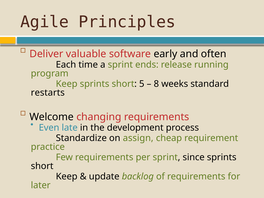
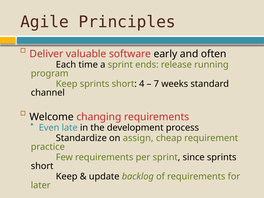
5: 5 -> 4 (142, 84)
8: 8 -> 7 (156, 84)
restarts: restarts -> channel (48, 93)
